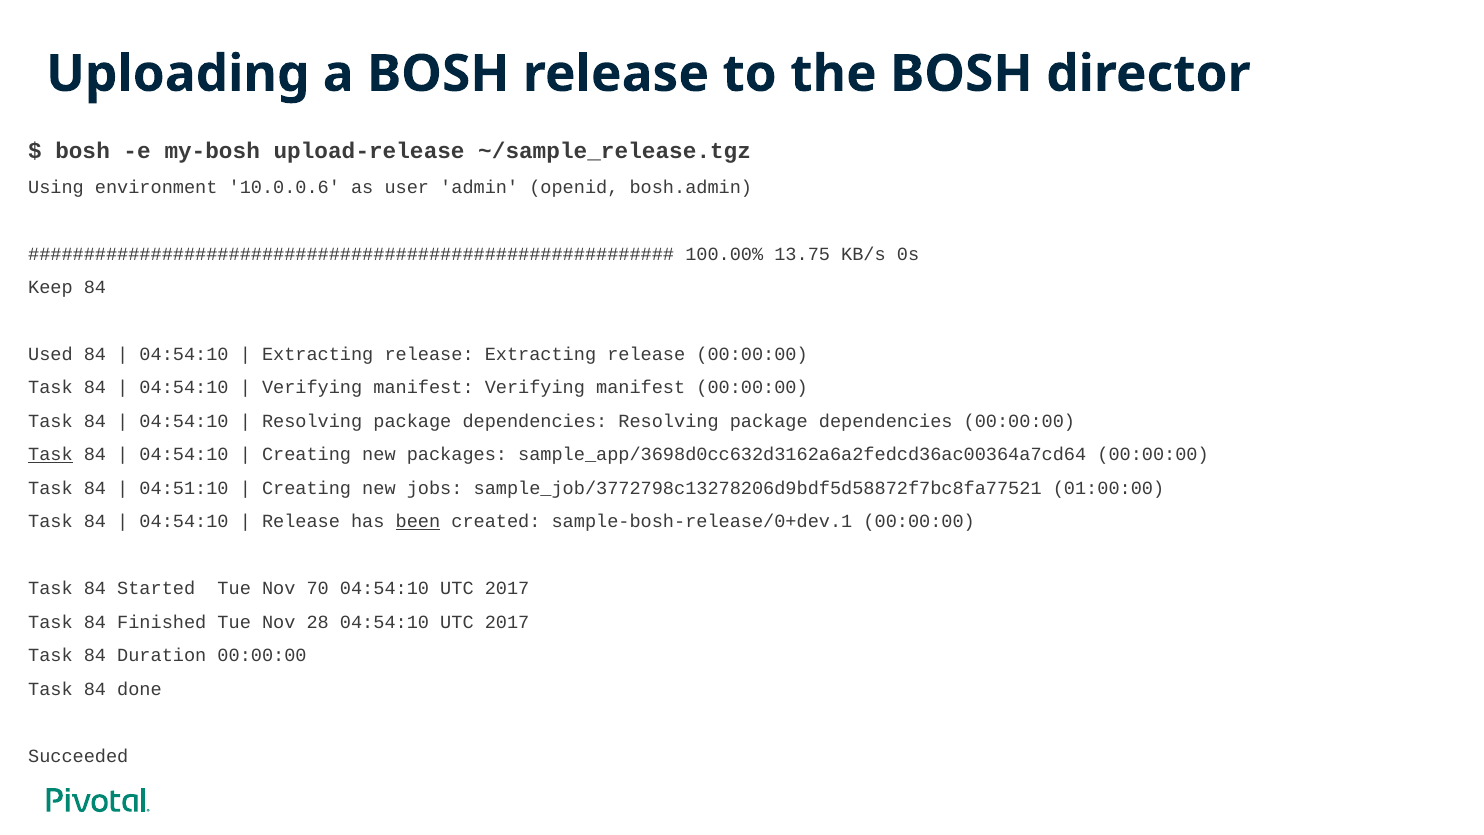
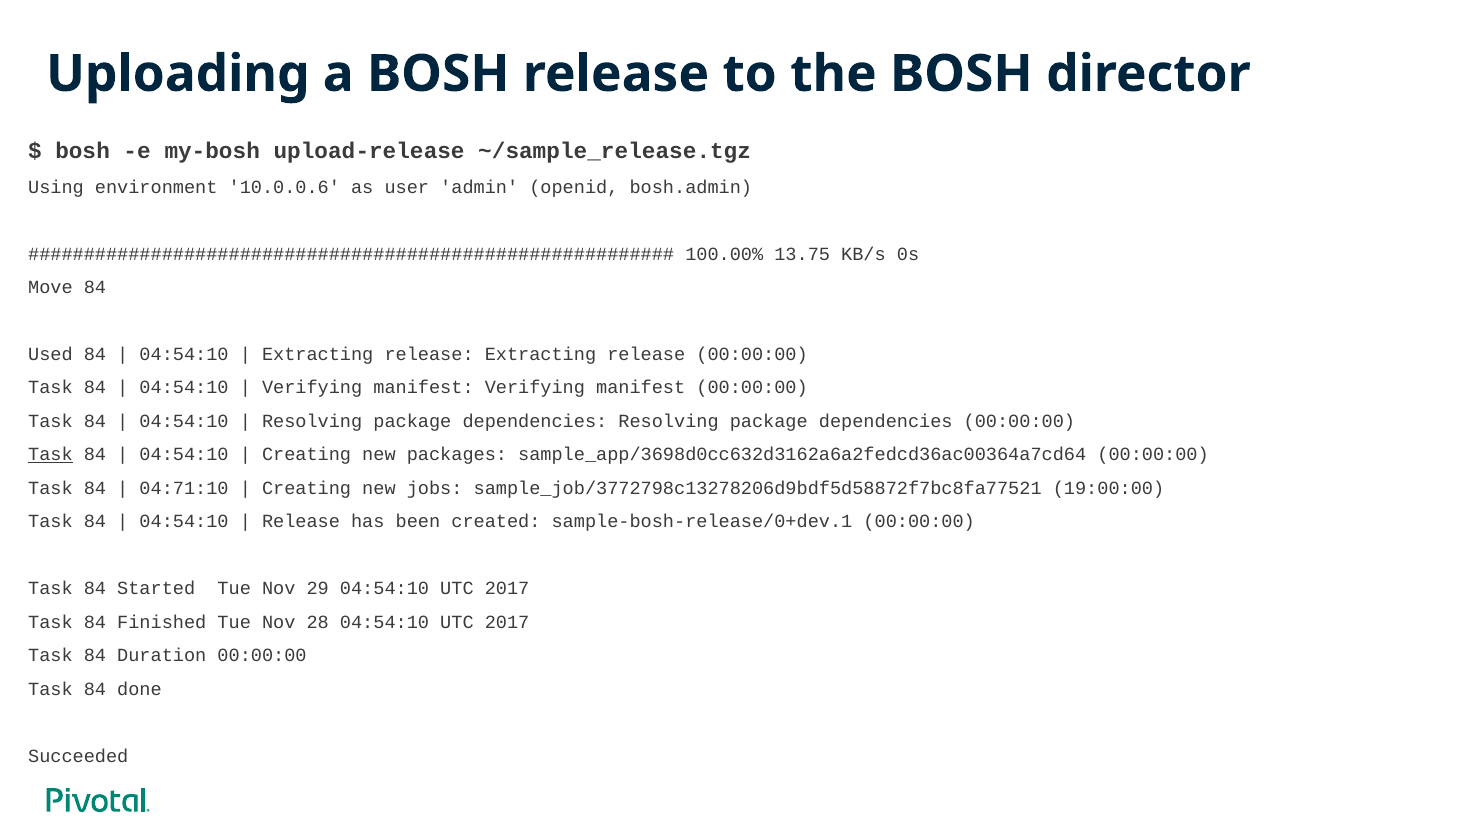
Keep: Keep -> Move (50, 287)
04:51:10: 04:51:10 -> 04:71:10 (184, 488)
01:00:00: 01:00:00 -> 19:00:00 (1109, 488)
been underline: present -> none (418, 522)
70: 70 -> 29 (318, 589)
